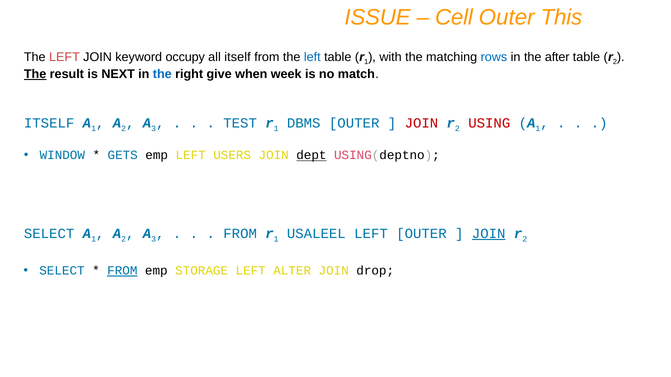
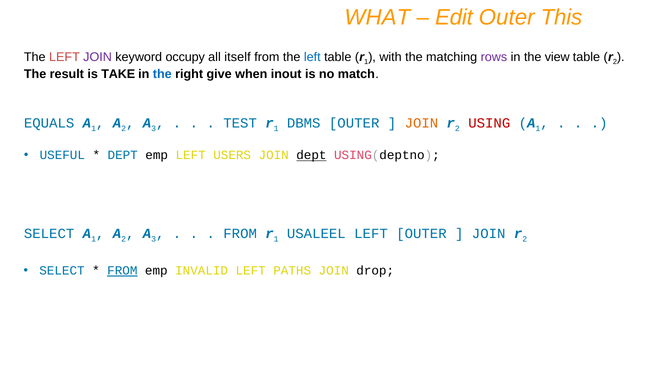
ISSUE: ISSUE -> WHAT (377, 17)
Cell: Cell -> Edit (454, 17)
JOIN colour: black -> purple (98, 57)
rows colour: blue -> purple (494, 57)
after: after -> view (557, 57)
The underline: present -> none (35, 74)
NEXT: NEXT -> TAKE (118, 74)
week: week -> inout (286, 74)
ITSELF: ITSELF -> EQUALS (49, 123)
JOIN colour: red -> orange (421, 123)
WINDOW: WINDOW -> USEFUL (62, 156)
GETS: GETS -> DEPT (123, 156)
JOIN underline: present -> none (489, 234)
STORAGE: STORAGE -> INVALID (202, 271)
ALTER: ALTER -> PATHS (292, 271)
